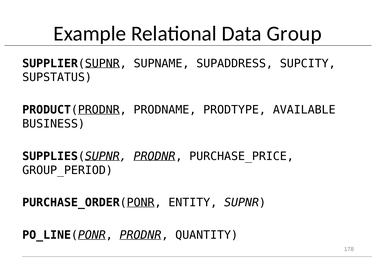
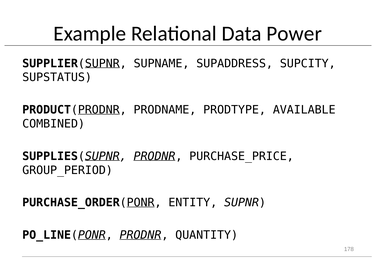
Group: Group -> Power (294, 34)
BUSINESS: BUSINESS -> COMBINED (54, 123)
